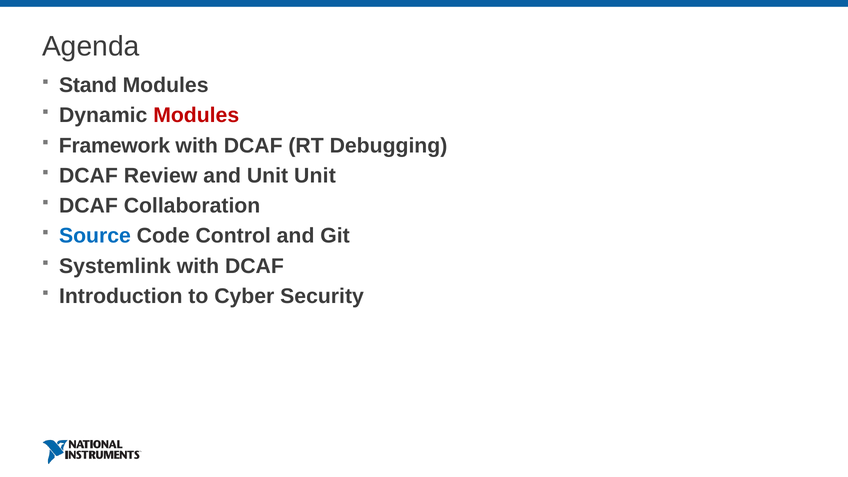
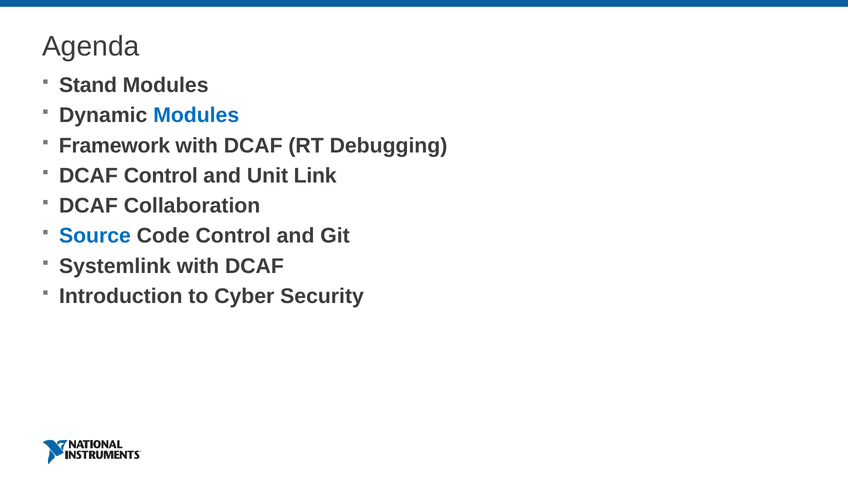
Modules colour: red -> blue (196, 115)
DCAF Review: Review -> Control (161, 176)
Unit Unit: Unit -> Link (315, 176)
